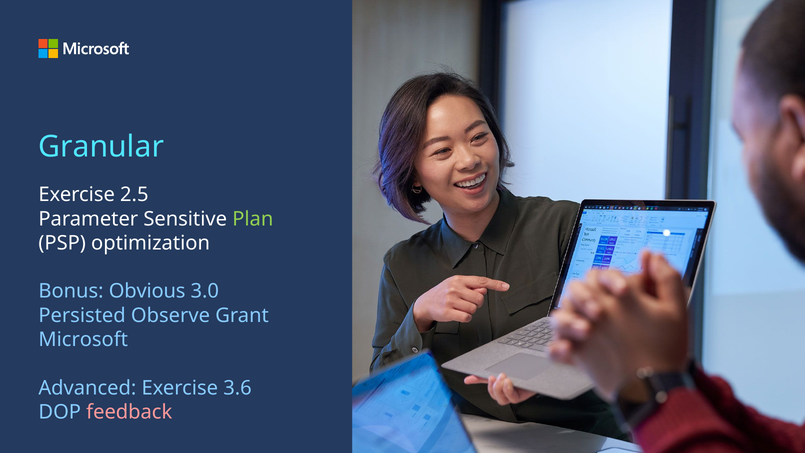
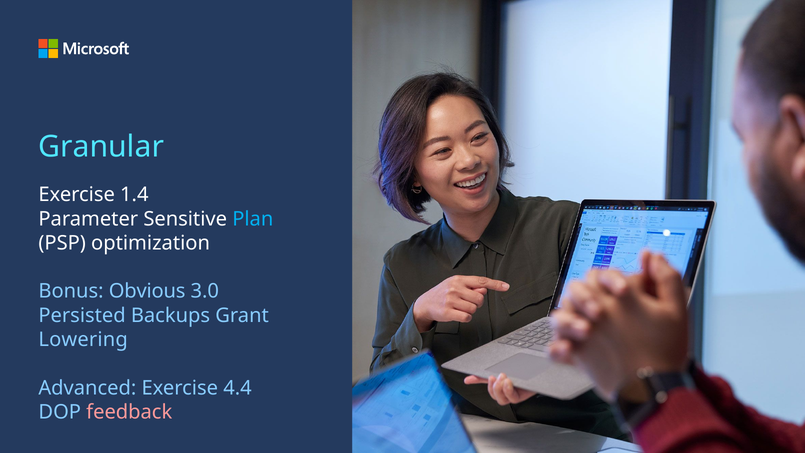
2.5: 2.5 -> 1.4 (134, 195)
Plan colour: light green -> light blue (253, 219)
Observe: Observe -> Backups (170, 315)
Microsoft: Microsoft -> Lowering (83, 340)
3.6: 3.6 -> 4.4 (238, 388)
